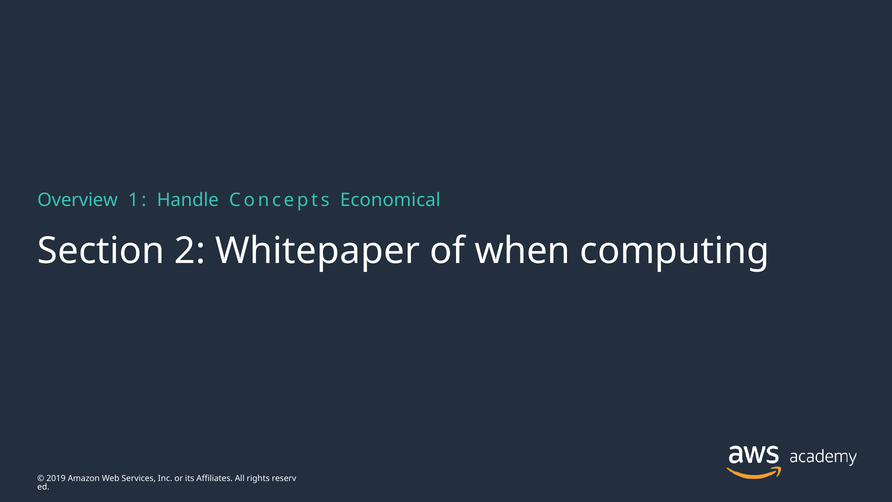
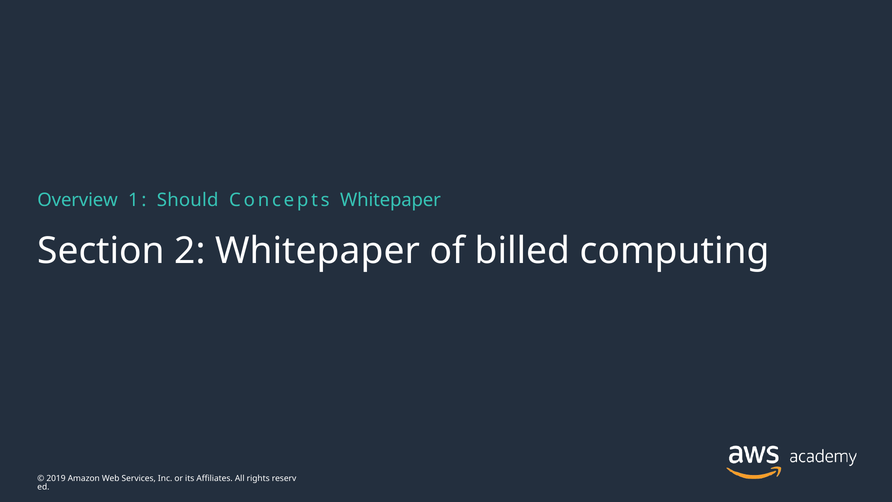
Handle: Handle -> Should (188, 200)
Concepts Economical: Economical -> Whitepaper (390, 200)
when: when -> billed (522, 251)
